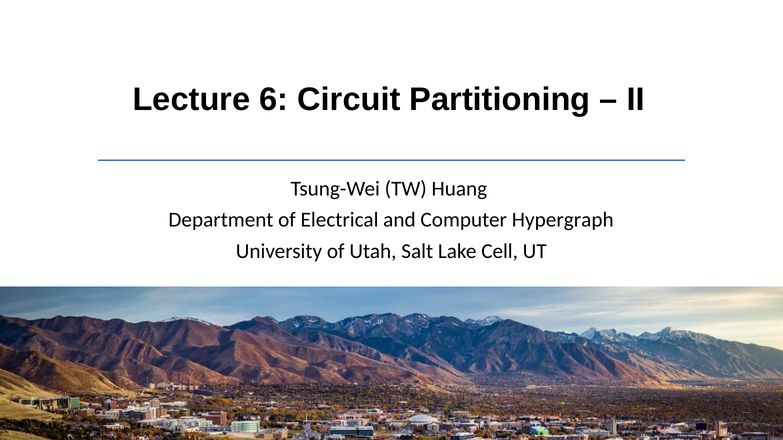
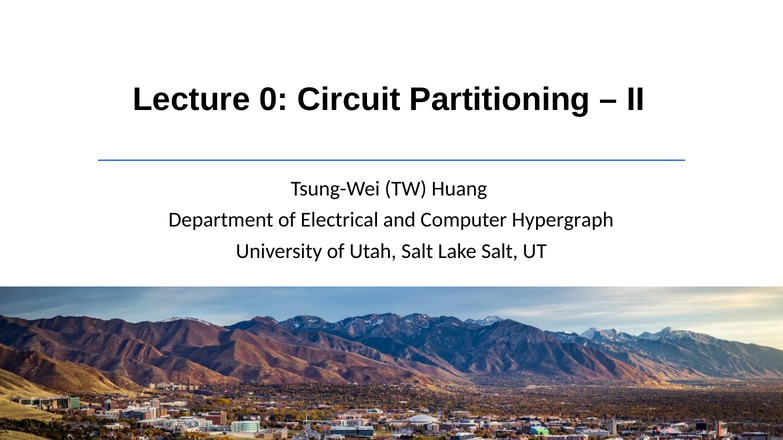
6: 6 -> 0 (274, 99)
Lake Cell: Cell -> Salt (500, 251)
